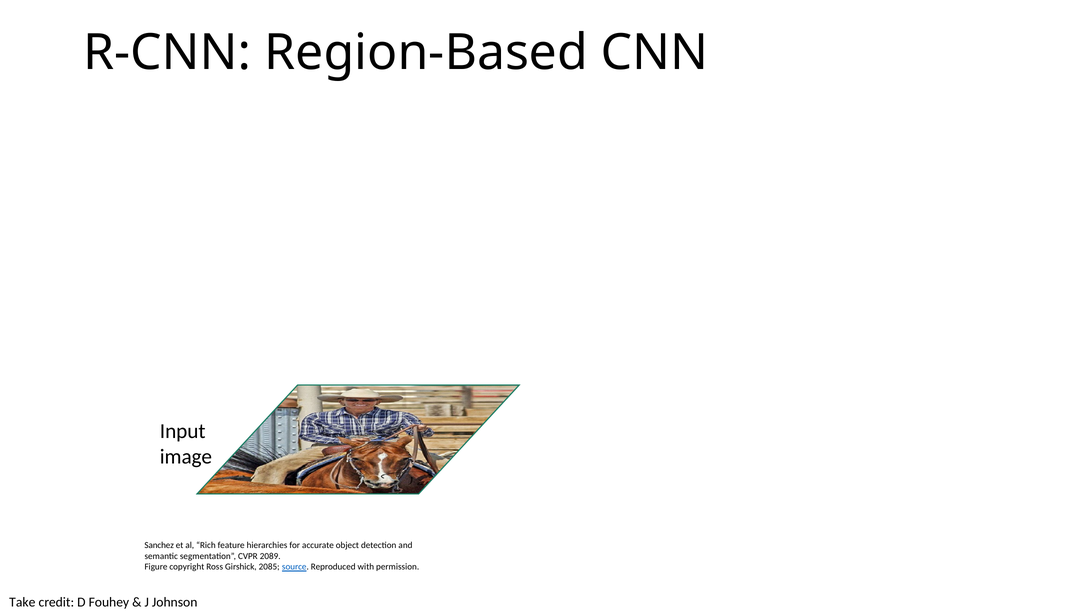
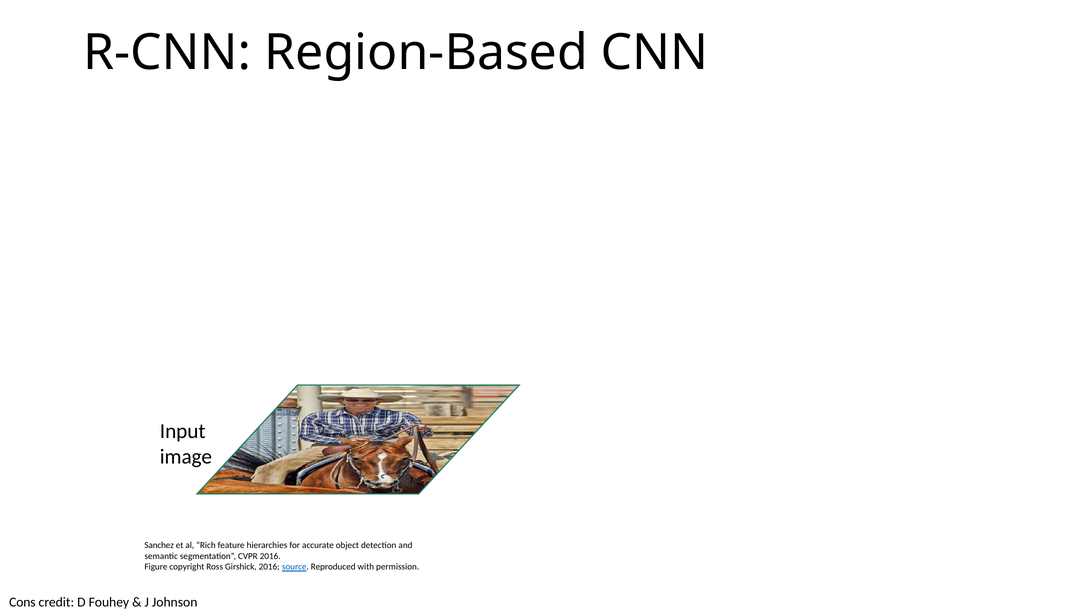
CVPR 2089: 2089 -> 2016 (270, 556)
Girshick 2085: 2085 -> 2016 (269, 567)
Take: Take -> Cons (22, 602)
